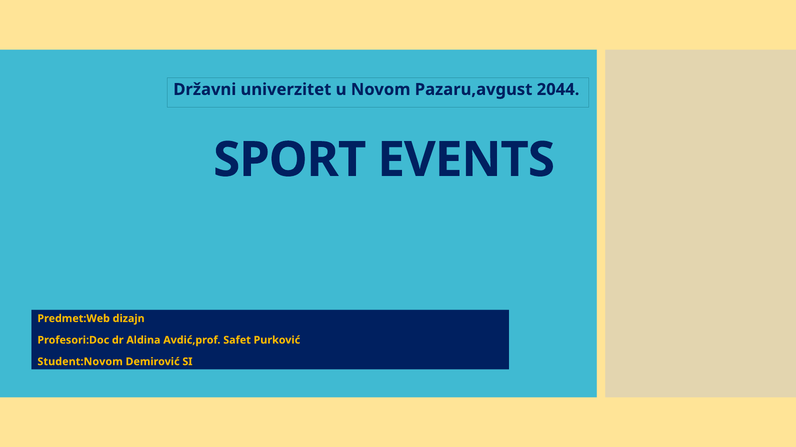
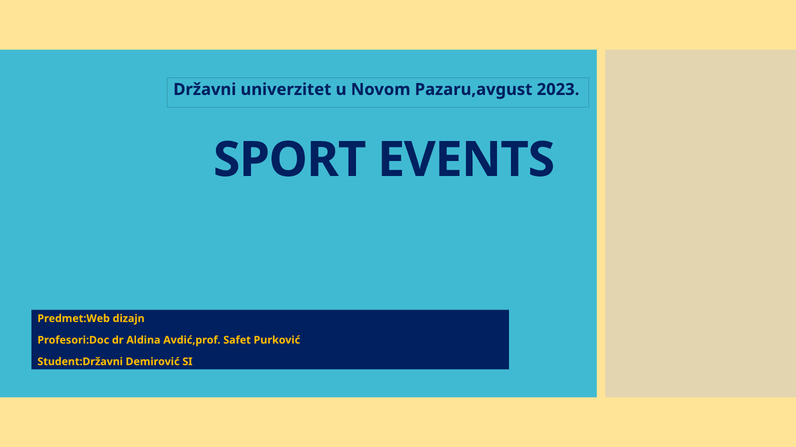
2044: 2044 -> 2023 (558, 90)
Student:Novom: Student:Novom -> Student:Državni (80, 362)
